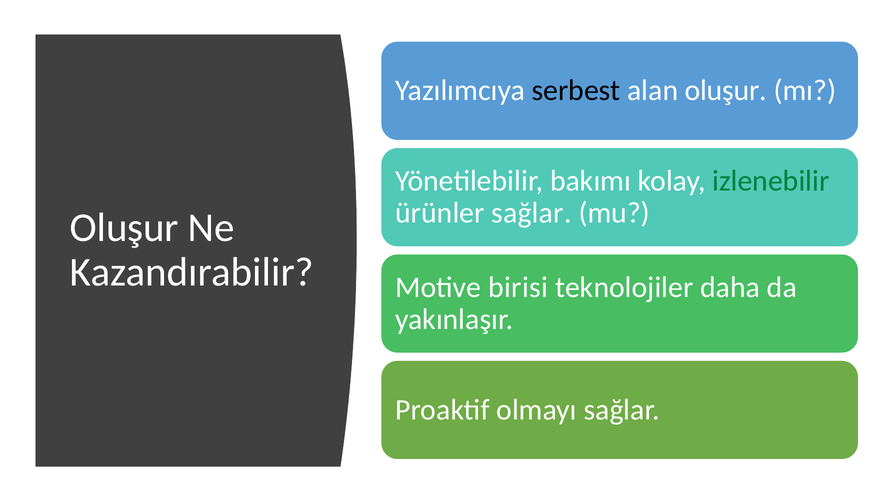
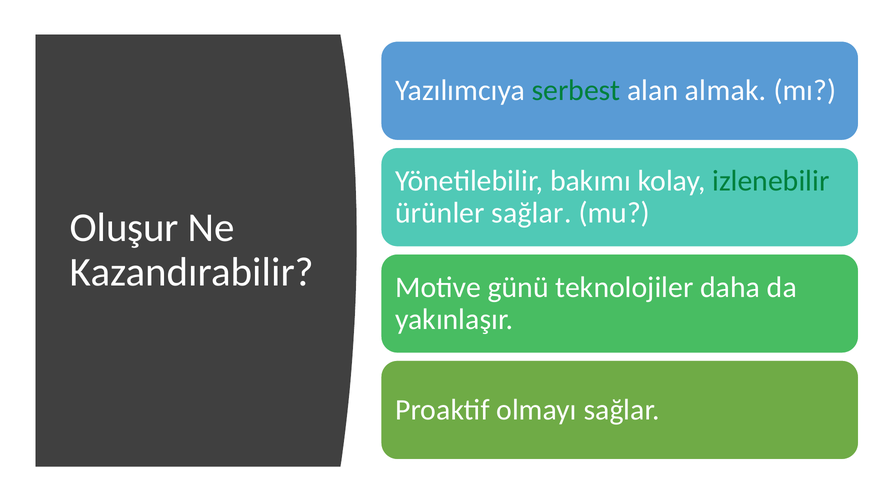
serbest colour: black -> green (576, 91)
alan oluşur: oluşur -> almak (726, 91)
birisi: birisi -> günü (518, 287)
